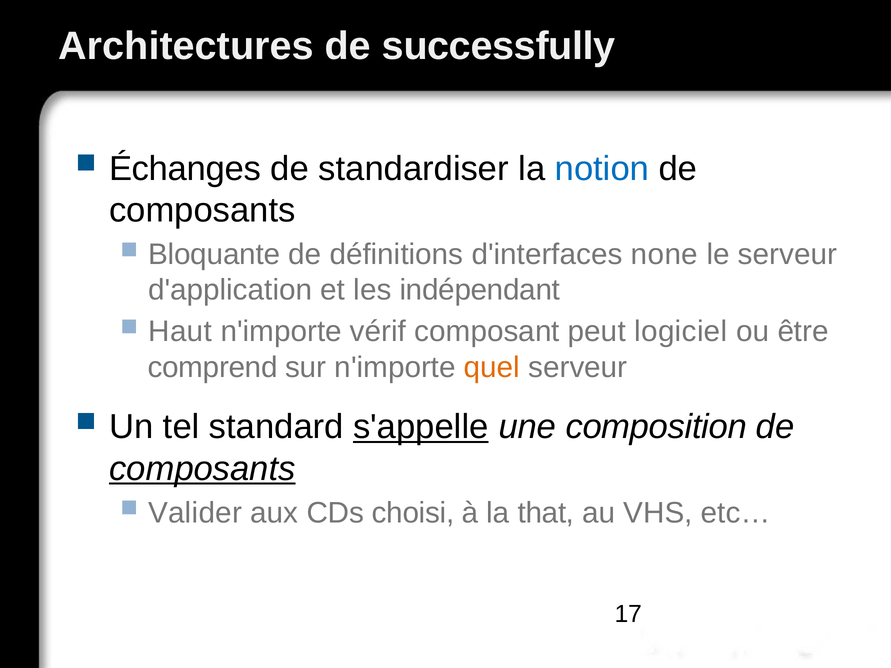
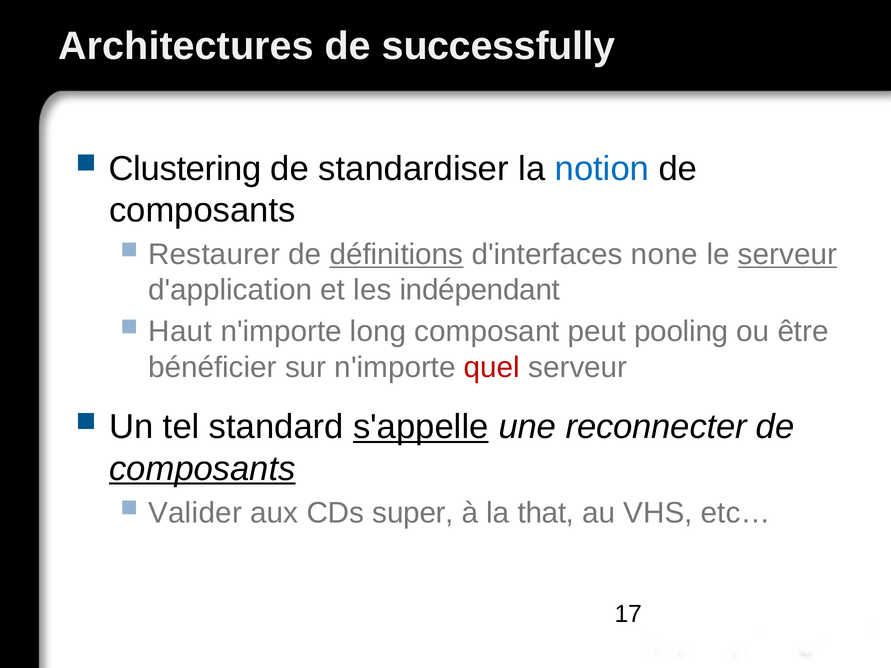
Échanges: Échanges -> Clustering (185, 169)
Bloquante: Bloquante -> Restaurer (214, 255)
définitions underline: none -> present (396, 255)
serveur underline: none -> present (787, 255)
vérif: vérif -> long (378, 332)
logiciel: logiciel -> pooling (681, 332)
comprend: comprend -> bénéficier (212, 367)
quel colour: orange -> red (492, 367)
composition: composition -> reconnecter (656, 427)
choisi: choisi -> super (413, 513)
